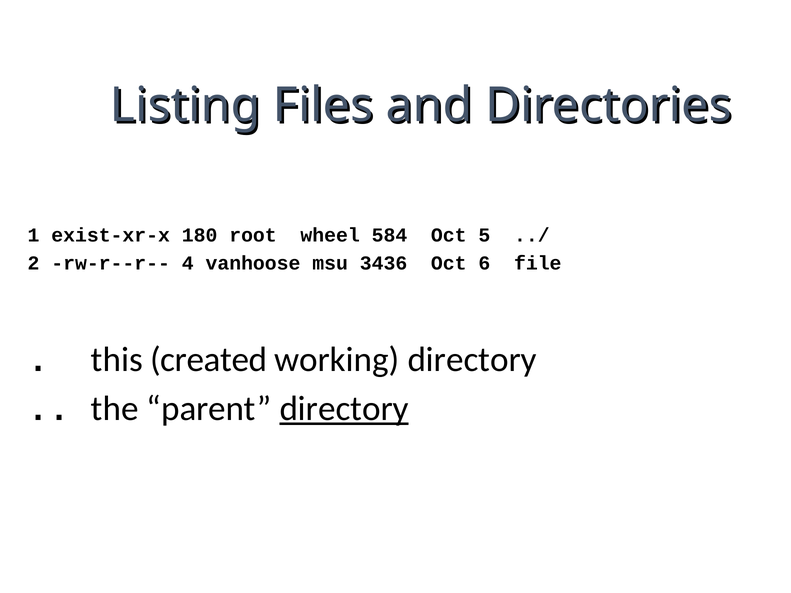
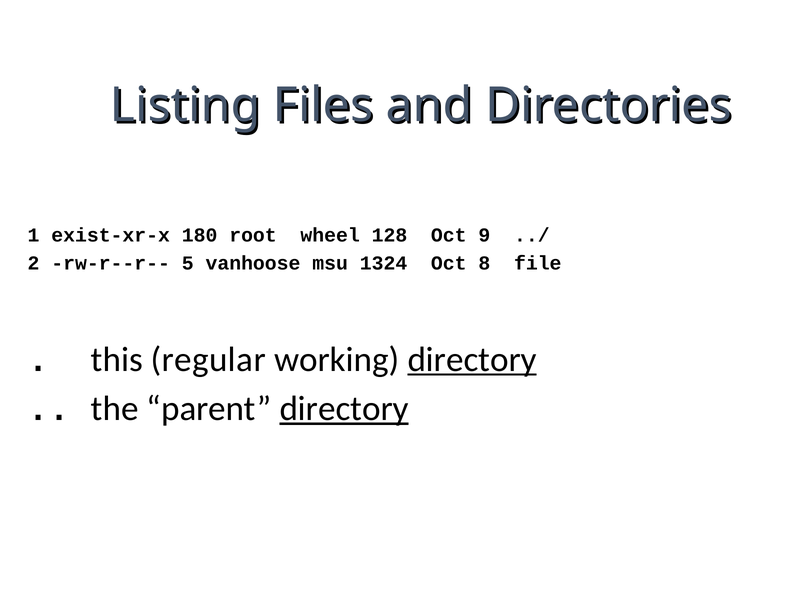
584: 584 -> 128 (389, 235)
5: 5 -> 9 (484, 235)
4: 4 -> 5 (188, 263)
3436: 3436 -> 1324 (384, 263)
6: 6 -> 8 (484, 263)
created: created -> regular (208, 360)
directory underline: none -> present (472, 360)
